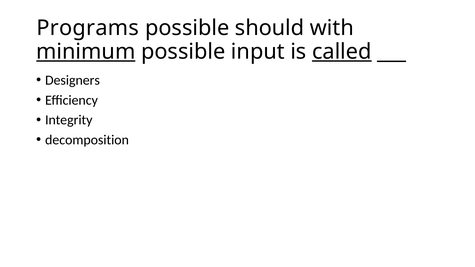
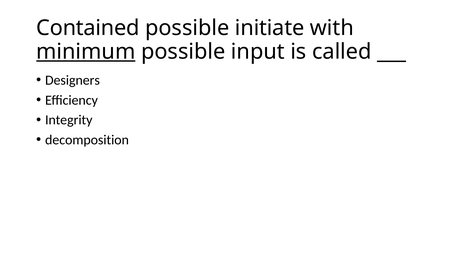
Programs: Programs -> Contained (88, 28)
should: should -> initiate (270, 28)
called underline: present -> none (342, 52)
